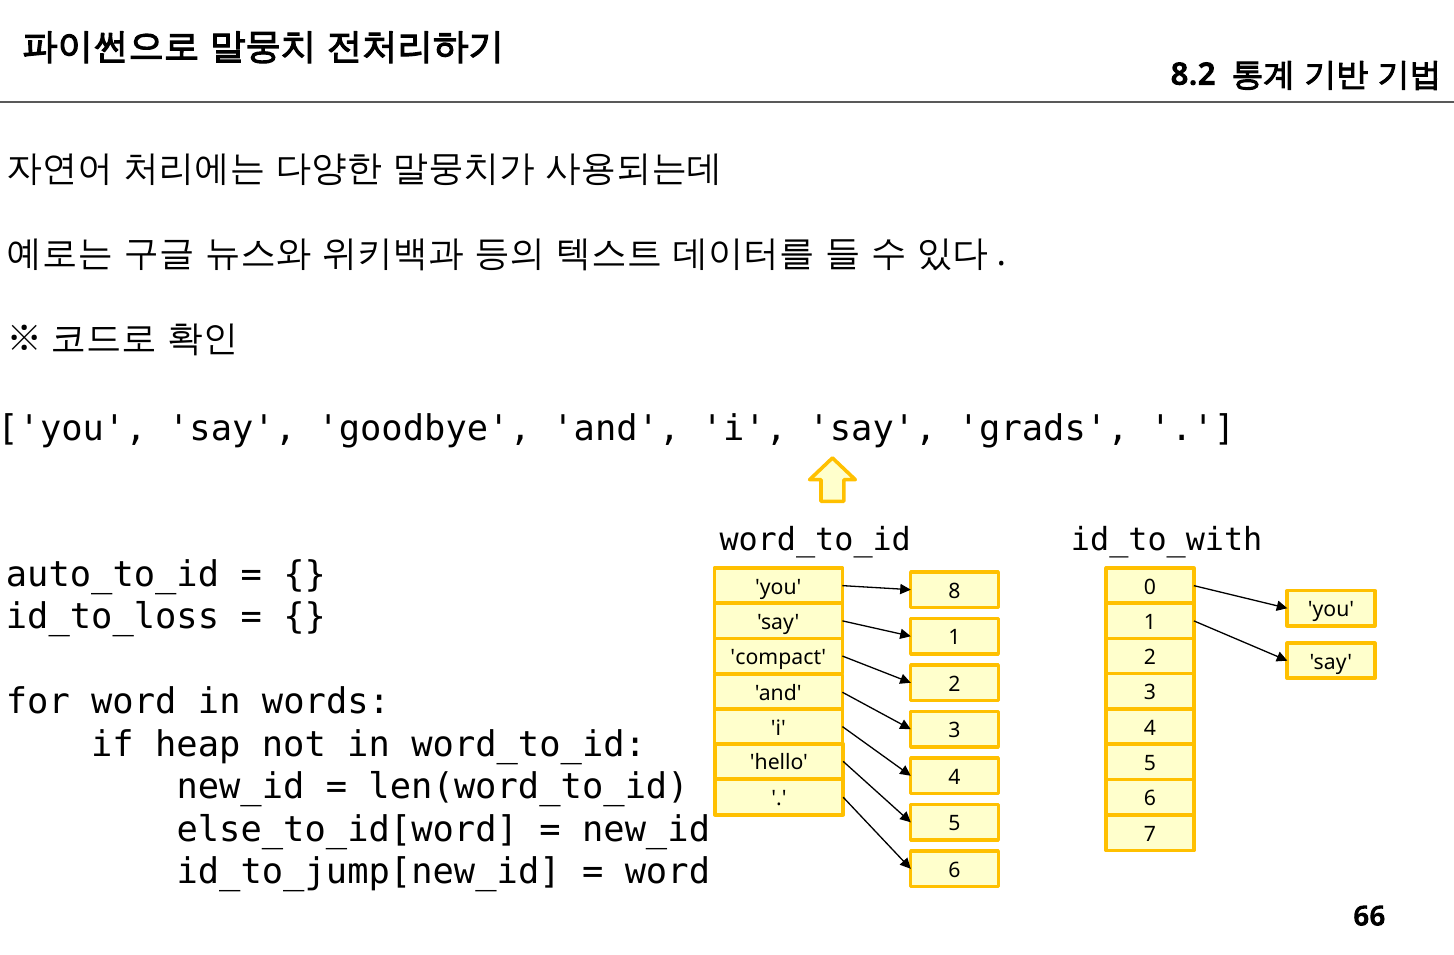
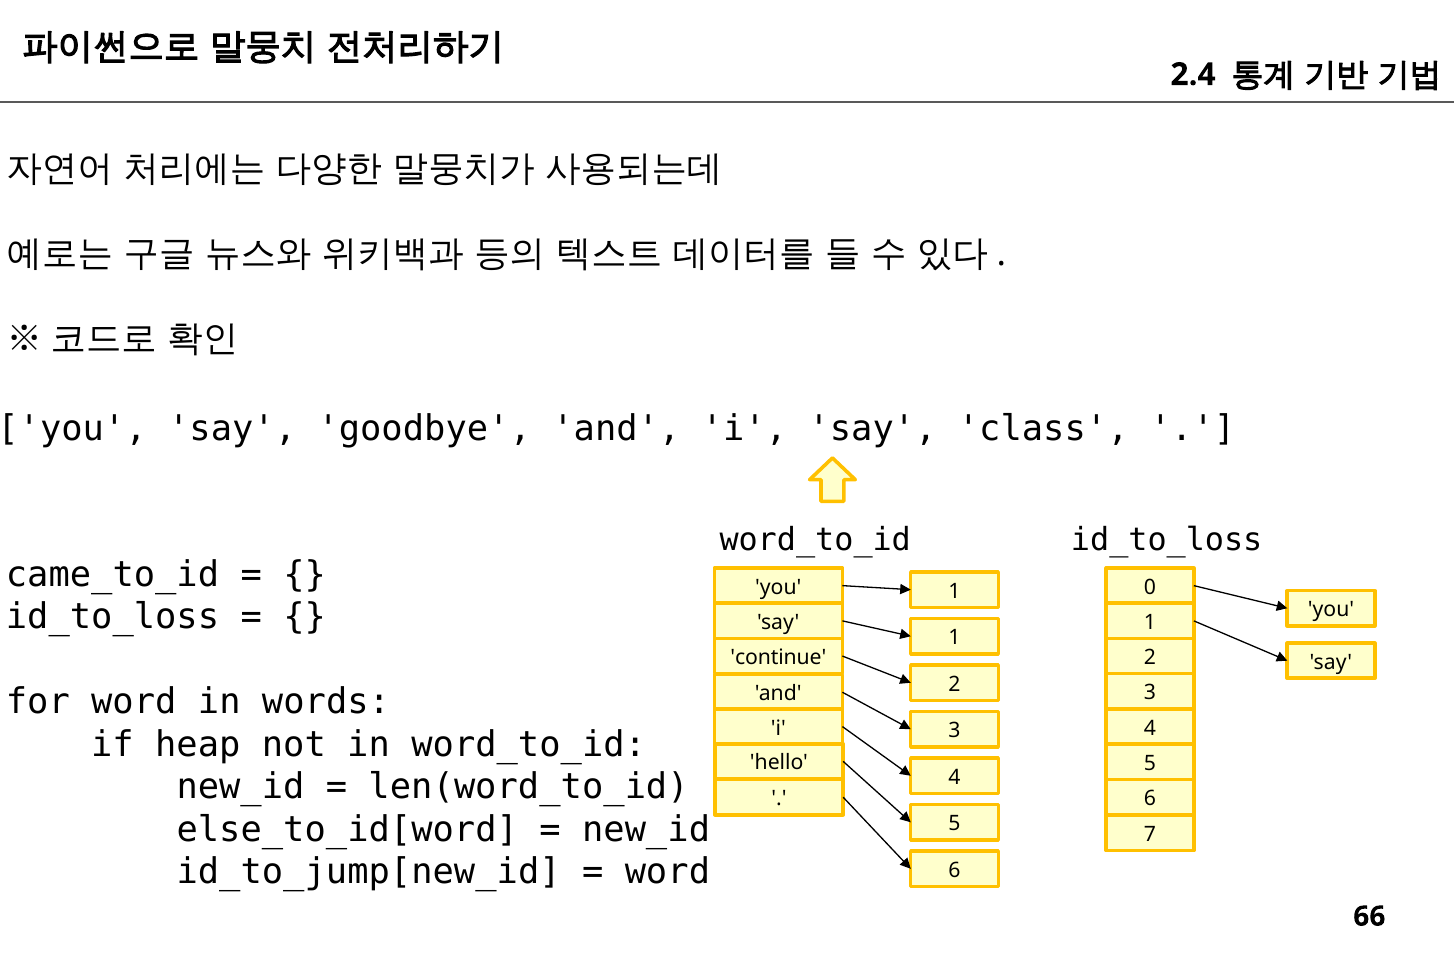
8.2: 8.2 -> 2.4 (1193, 75)
grads: grads -> class (1043, 428)
id_to_with: id_to_with -> id_to_loss (1167, 540)
auto_to_id: auto_to_id -> came_to_id (112, 575)
you 8: 8 -> 1 (955, 591)
compact: compact -> continue (778, 658)
